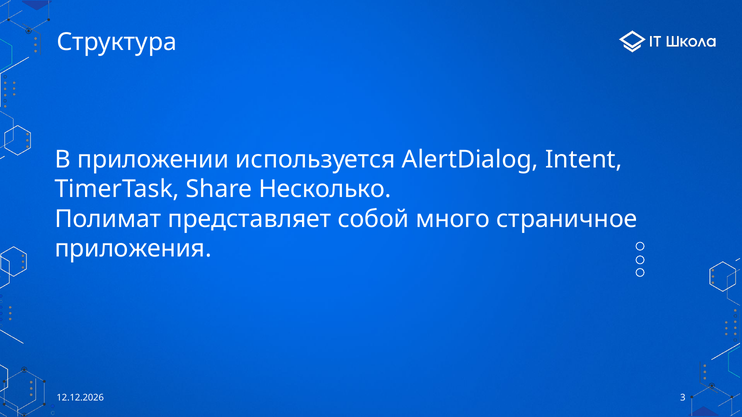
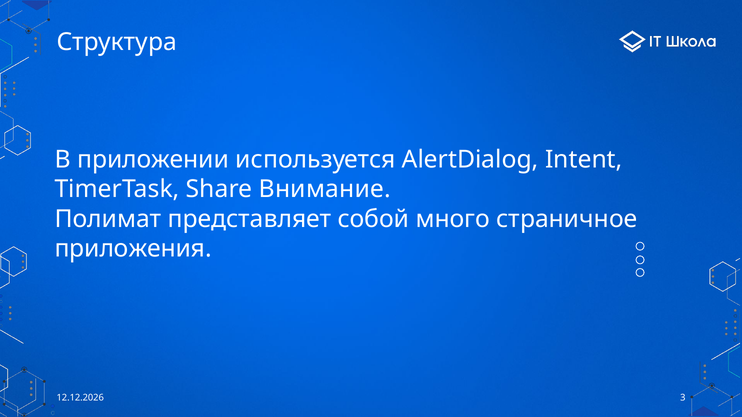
Несколько: Несколько -> Внимание (325, 189)
